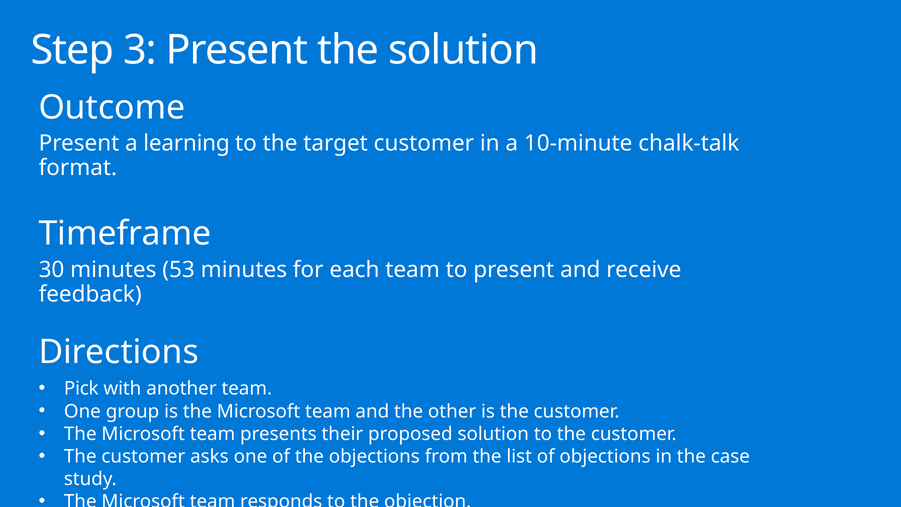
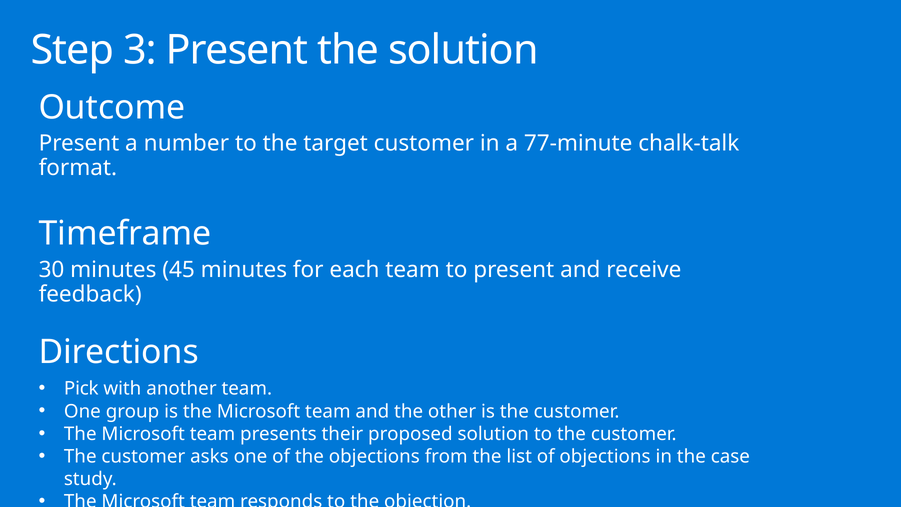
learning: learning -> number (186, 143)
10-minute: 10-minute -> 77-minute (578, 143)
53: 53 -> 45 (179, 270)
